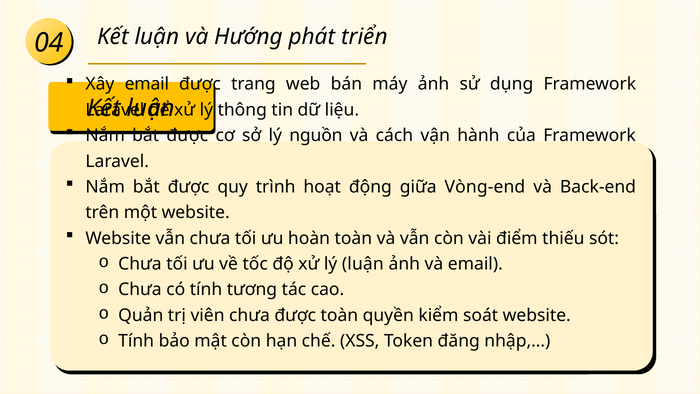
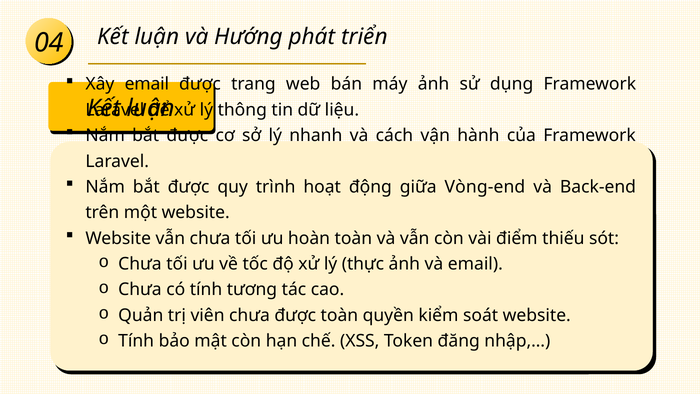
nguồn: nguồn -> nhanh (316, 135)
lý luận: luận -> thực (363, 264)
